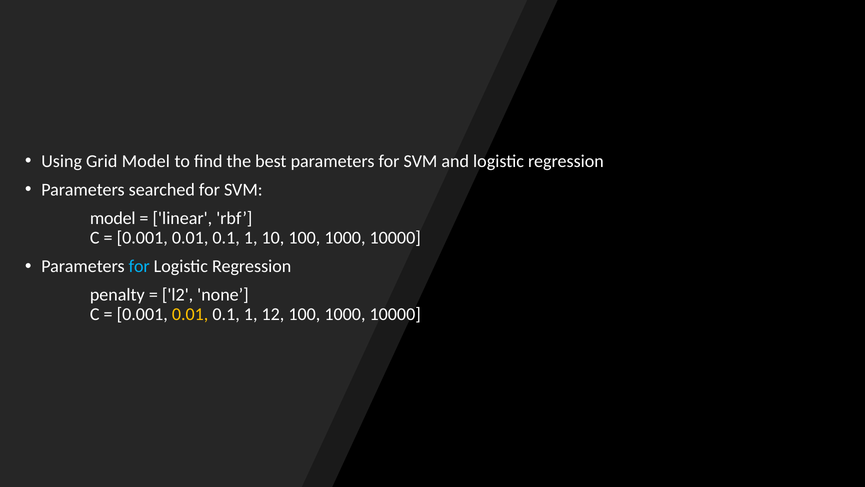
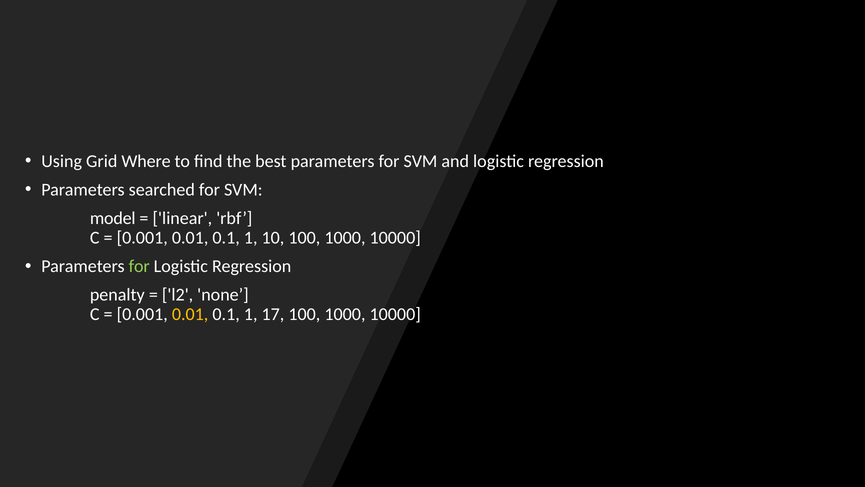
Grid Model: Model -> Where (146, 161)
for colour: light blue -> light green (139, 266)
12: 12 -> 17 (273, 314)
